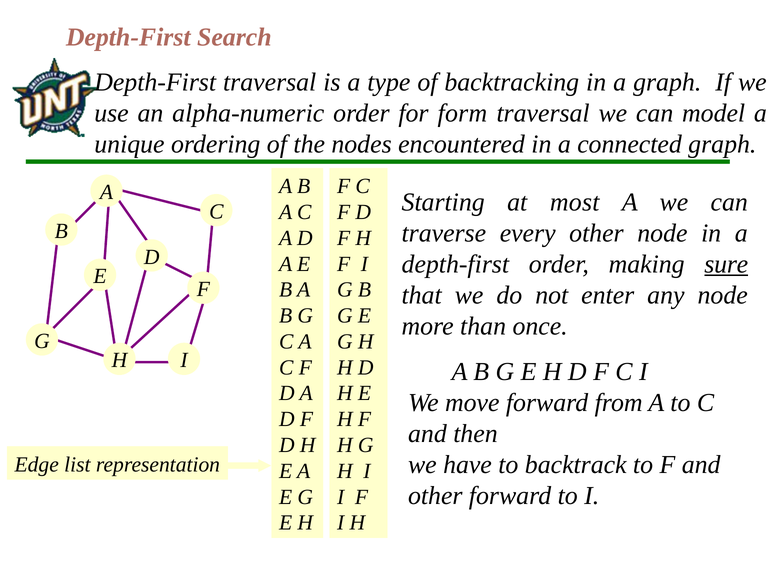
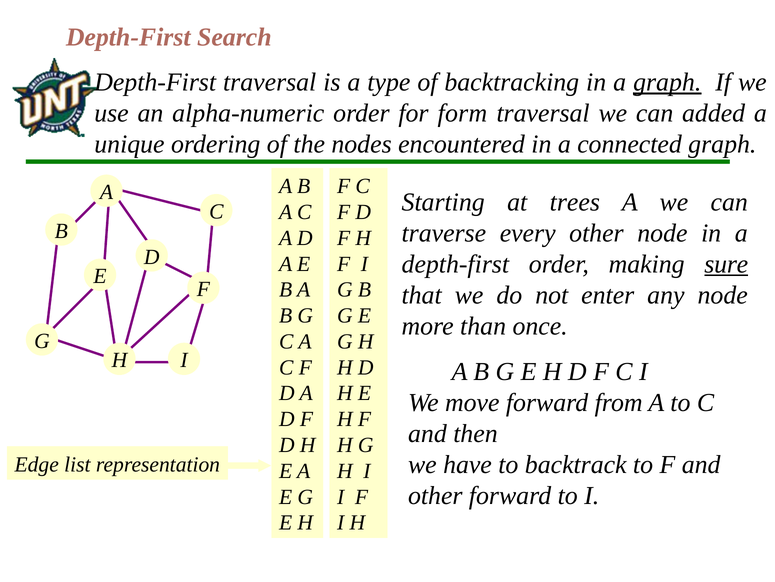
graph underline: none -> present (667, 82)
model: model -> added (714, 113)
most: most -> trees (575, 202)
